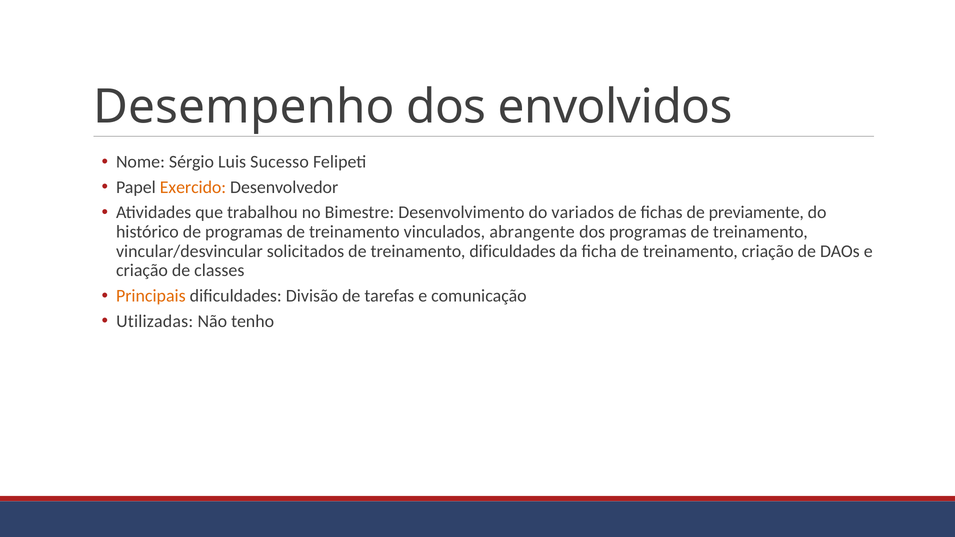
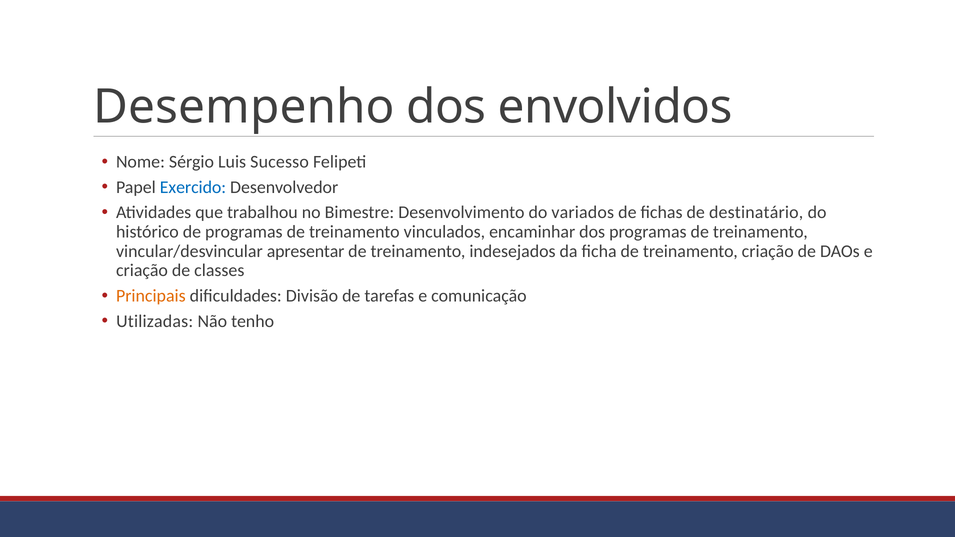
Exercido colour: orange -> blue (193, 187)
previamente: previamente -> destinatário (756, 213)
abrangente: abrangente -> encaminhar (532, 232)
solicitados: solicitados -> apresentar (306, 251)
treinamento dificuldades: dificuldades -> indesejados (512, 251)
